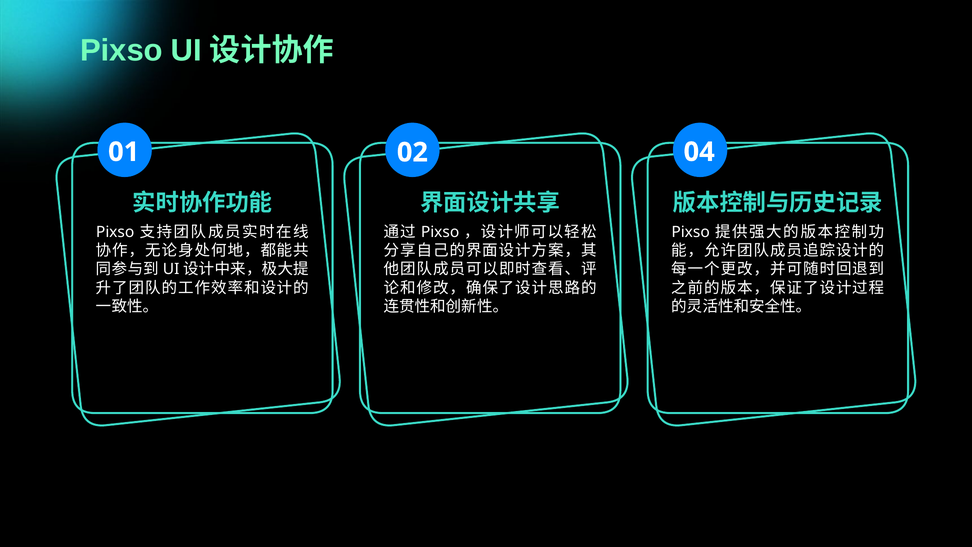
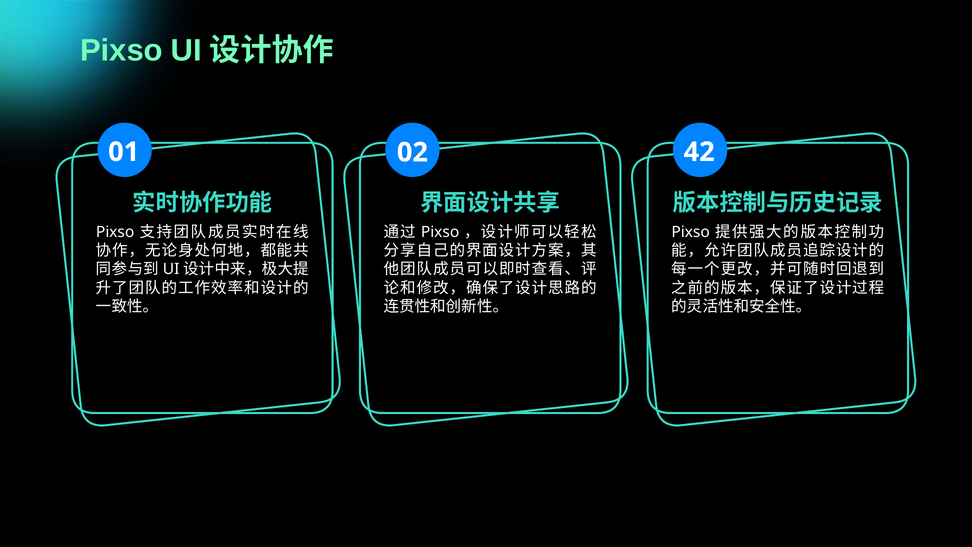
04: 04 -> 42 (699, 152)
